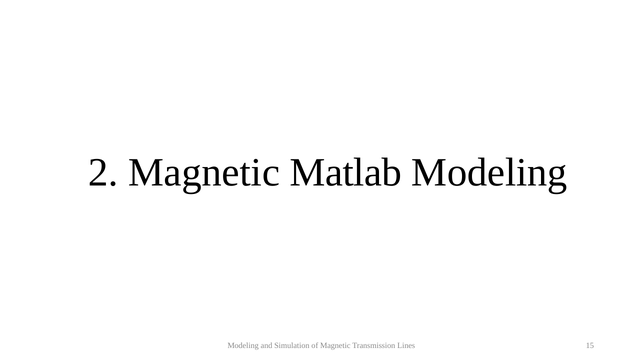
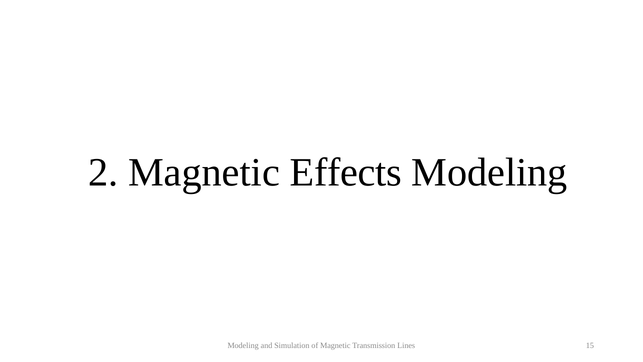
Matlab: Matlab -> Effects (346, 172)
